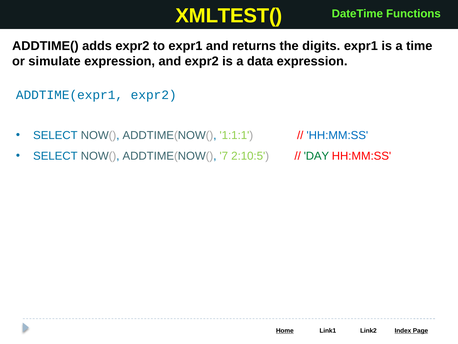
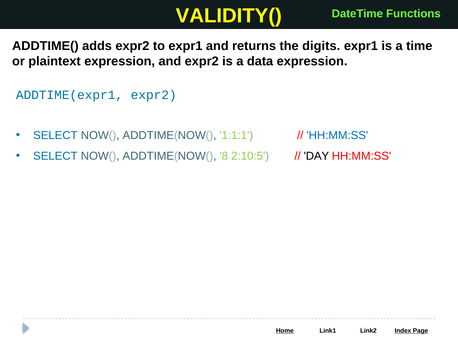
XMLTEST(: XMLTEST( -> VALIDITY( (229, 16)
simulate: simulate -> plaintext (55, 61)
7: 7 -> 8 (224, 156)
DAY colour: green -> black (316, 156)
